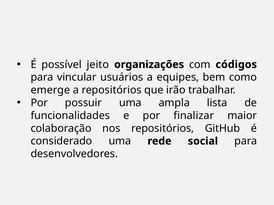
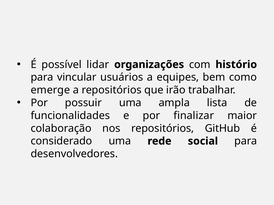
jeito: jeito -> lidar (98, 65)
códigos: códigos -> histório (236, 65)
